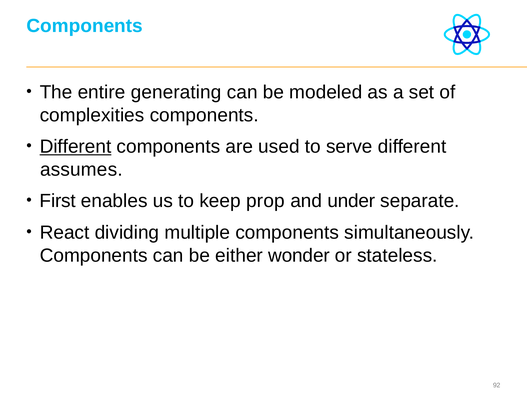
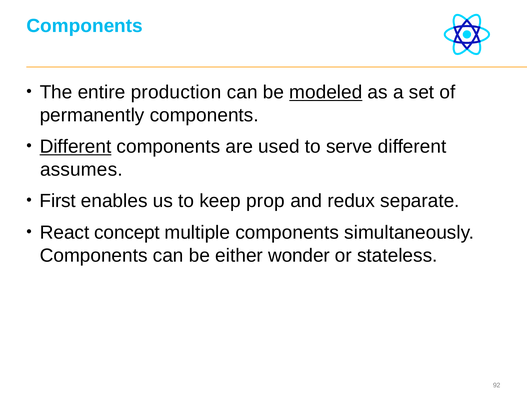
generating: generating -> production (176, 92)
modeled underline: none -> present (326, 92)
complexities: complexities -> permanently (92, 115)
under: under -> redux (351, 201)
dividing: dividing -> concept (127, 233)
